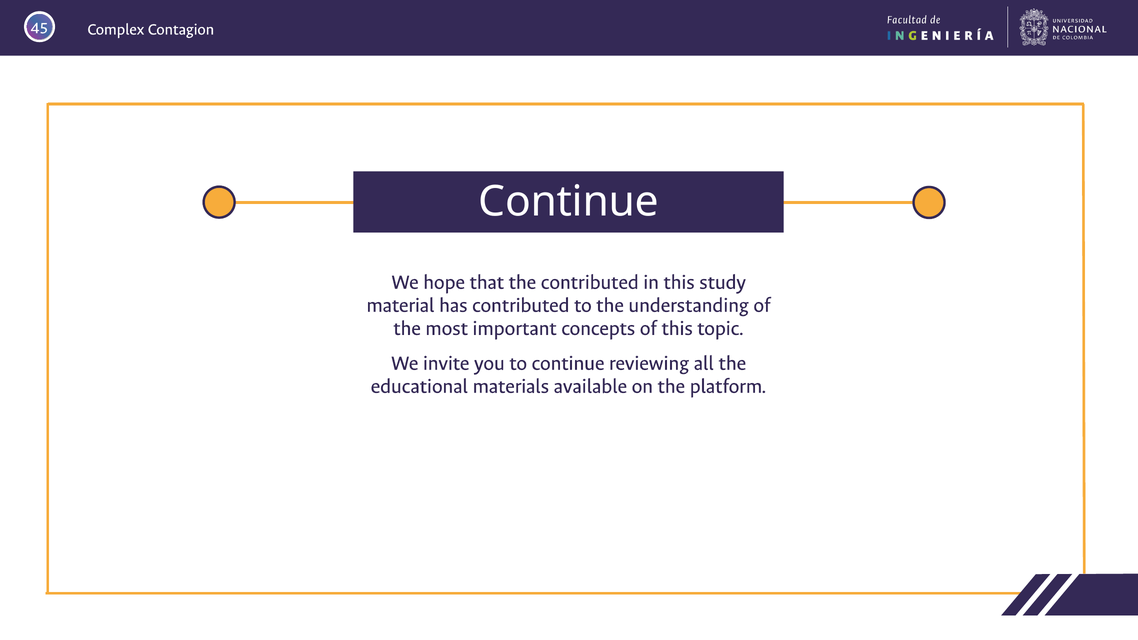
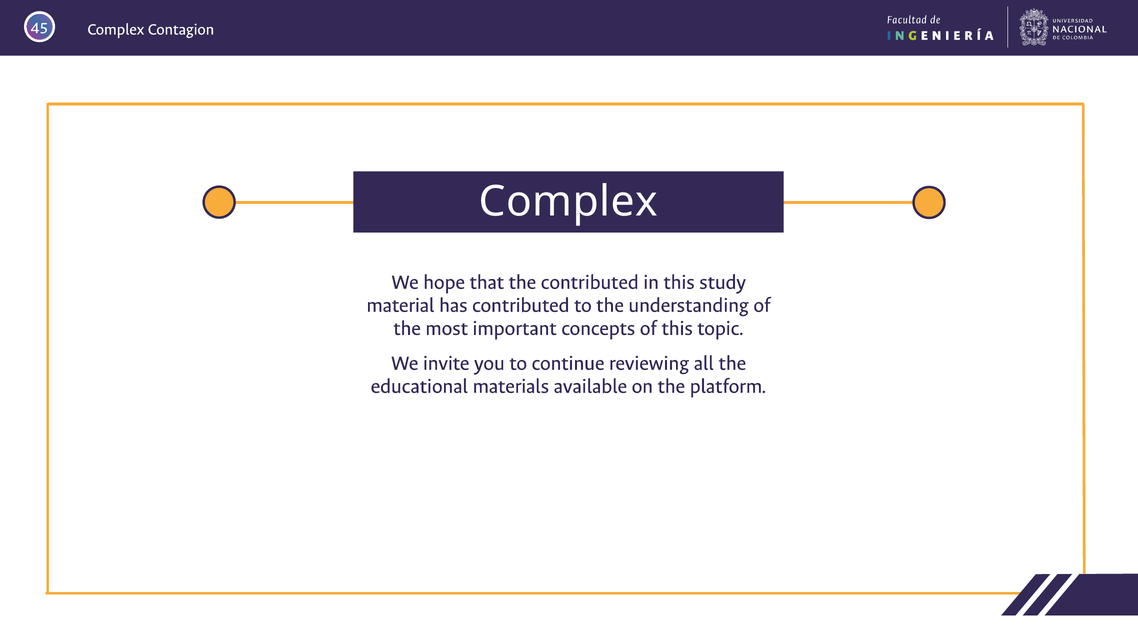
Continue: Continue -> Complex (568, 202)
